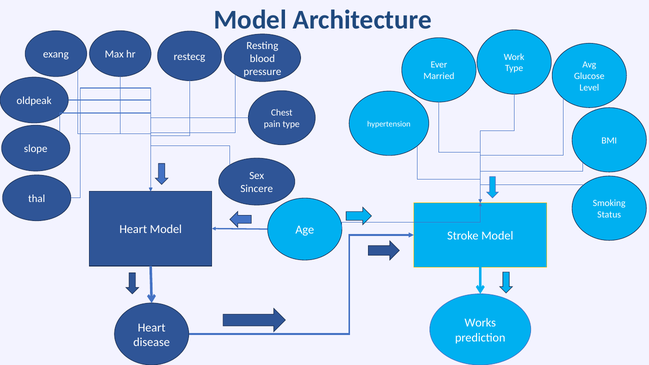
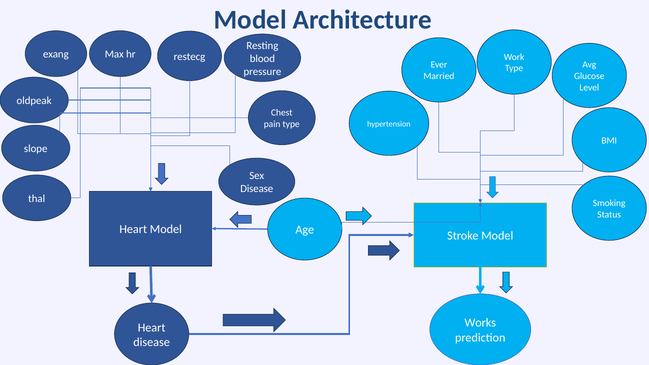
Sincere: Sincere -> Disease (257, 189)
